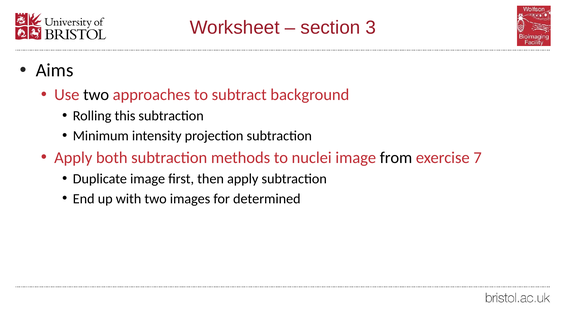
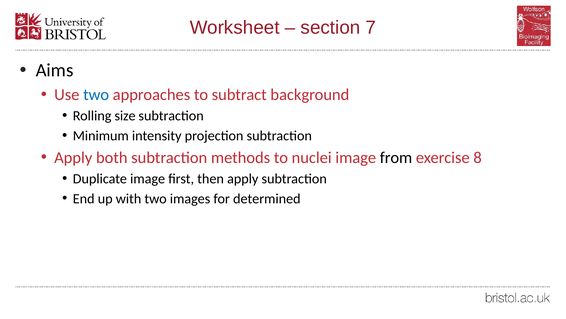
3: 3 -> 7 (371, 28)
two colour: black -> blue (96, 95)
this: this -> size (125, 116)
7: 7 -> 8 (478, 157)
